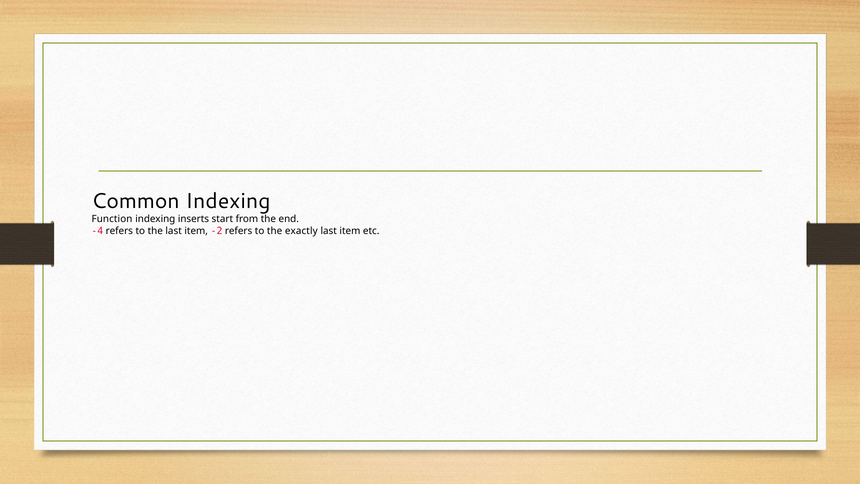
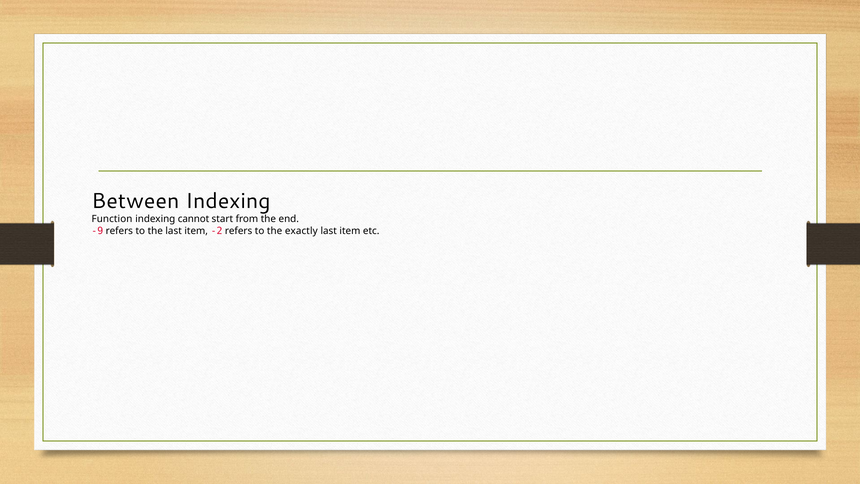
Common: Common -> Between (135, 201)
inserts: inserts -> cannot (193, 219)
-4: -4 -> -9 (97, 231)
